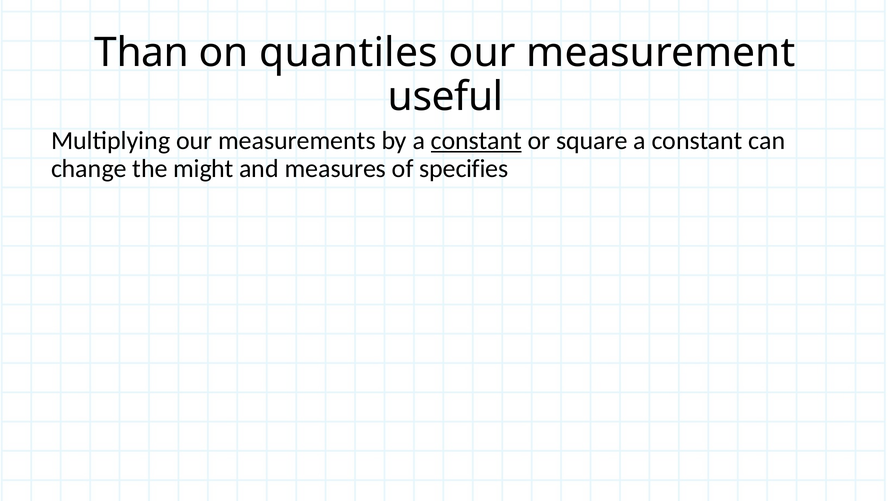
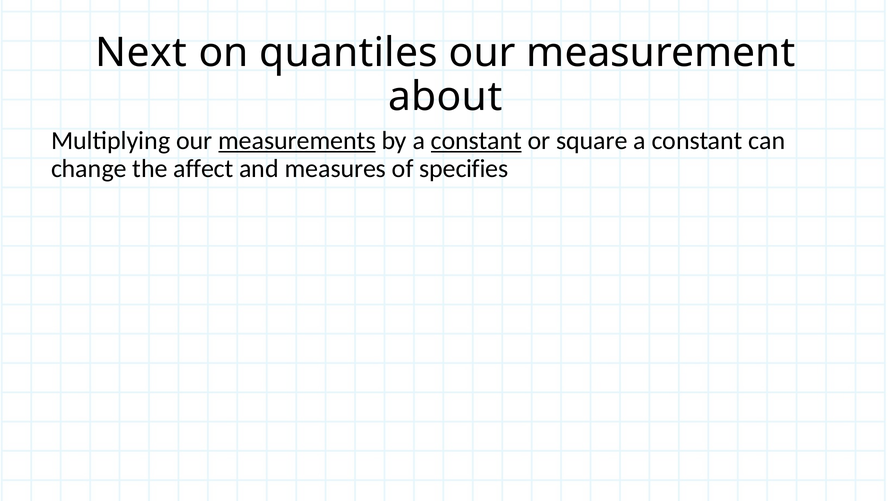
Than: Than -> Next (141, 53)
useful: useful -> about (445, 97)
measurements underline: none -> present (297, 141)
might: might -> affect (203, 169)
